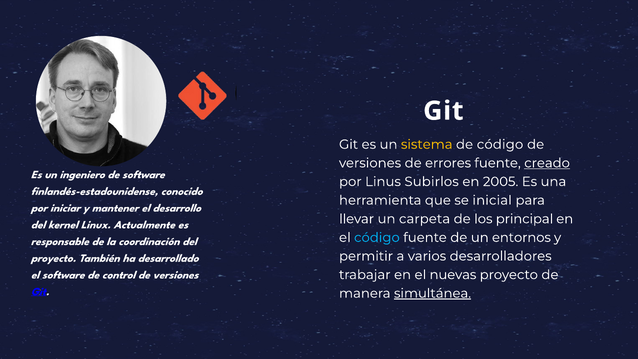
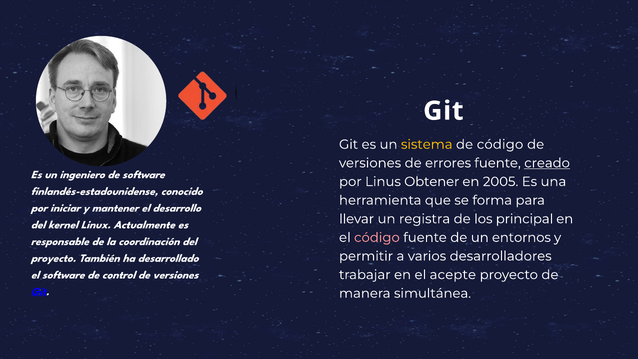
Subirlos: Subirlos -> Obtener (432, 182)
inicial: inicial -> forma (492, 200)
carpeta: carpeta -> registra (425, 219)
código colour: light blue -> pink (377, 237)
nuevas: nuevas -> acepte (453, 275)
simultánea underline: present -> none (433, 293)
